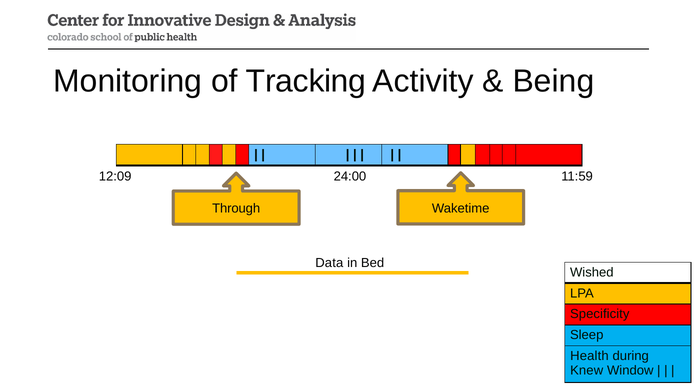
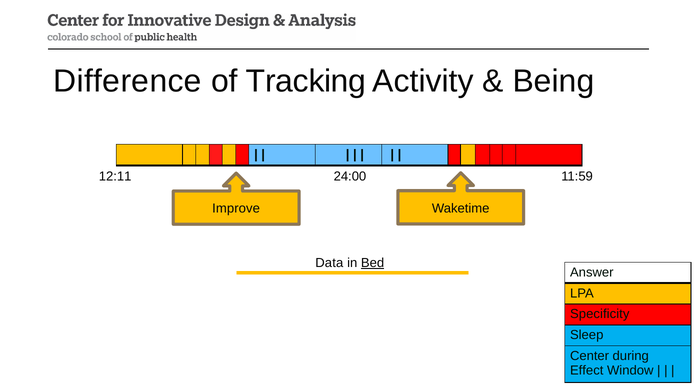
Monitoring: Monitoring -> Difference (128, 81)
12:09: 12:09 -> 12:11 (115, 177)
Through: Through -> Improve (236, 209)
Bed underline: none -> present (373, 263)
Wished: Wished -> Answer (592, 272)
Health: Health -> Center (590, 356)
Knew: Knew -> Effect (587, 371)
